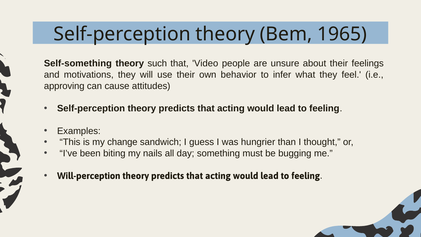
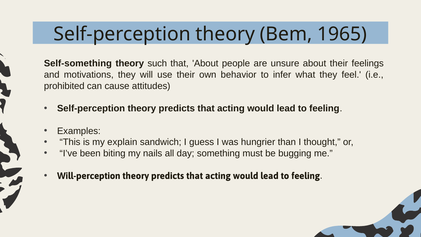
that Video: Video -> About (205, 64)
approving: approving -> prohibited (64, 86)
change: change -> explain (122, 142)
